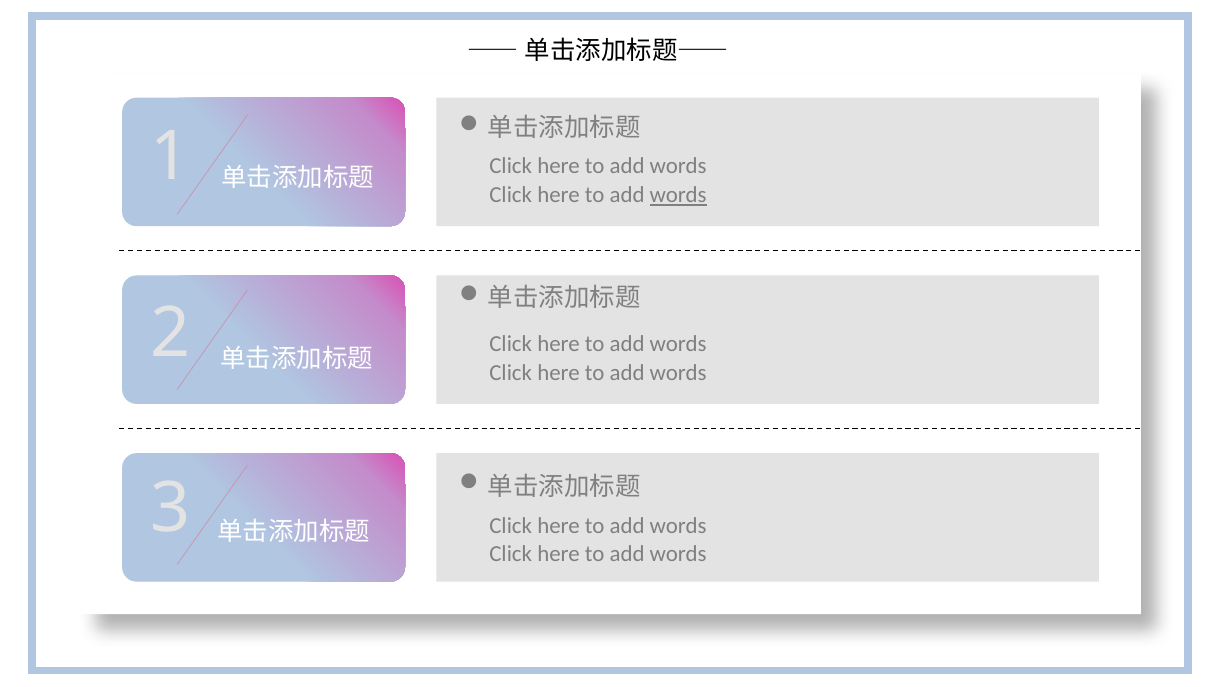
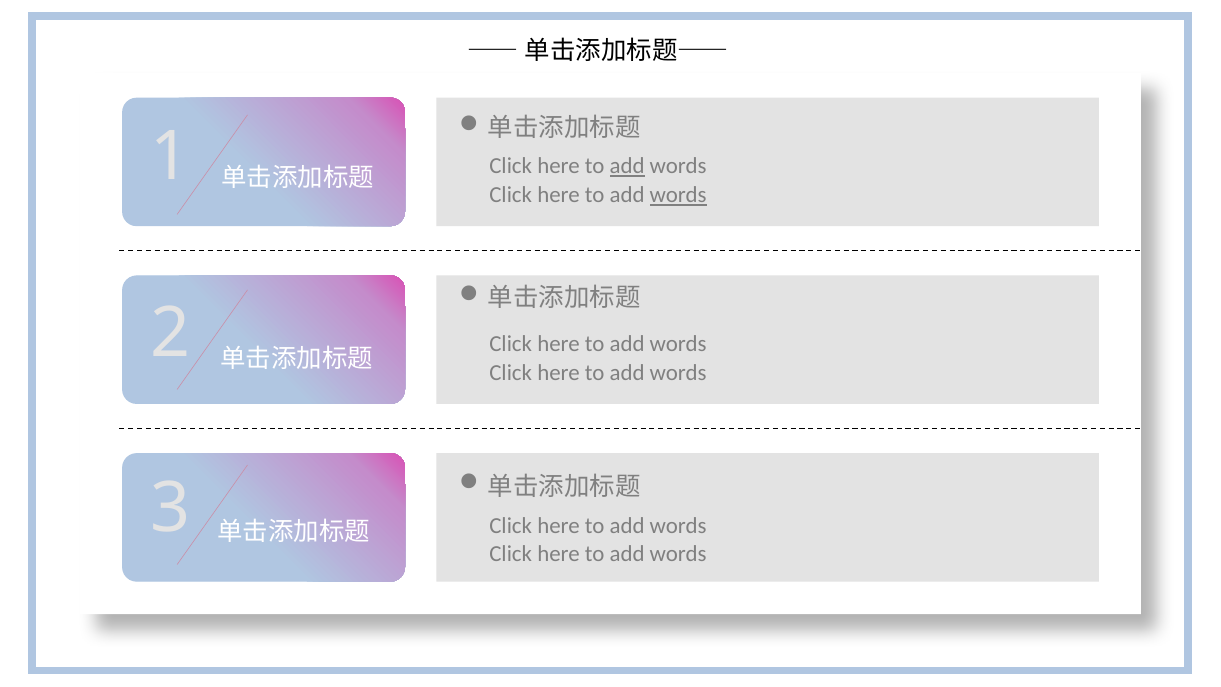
add underline: none -> present (627, 166)
